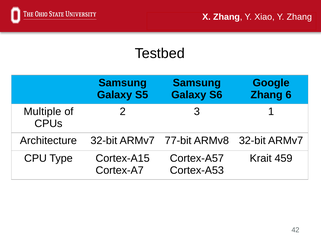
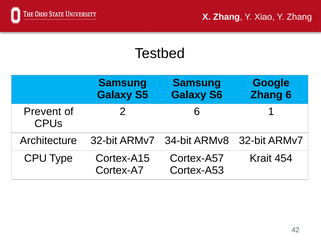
Multiple: Multiple -> Prevent (42, 112)
2 3: 3 -> 6 (197, 112)
77-bit: 77-bit -> 34-bit (178, 140)
459: 459 -> 454 (284, 158)
